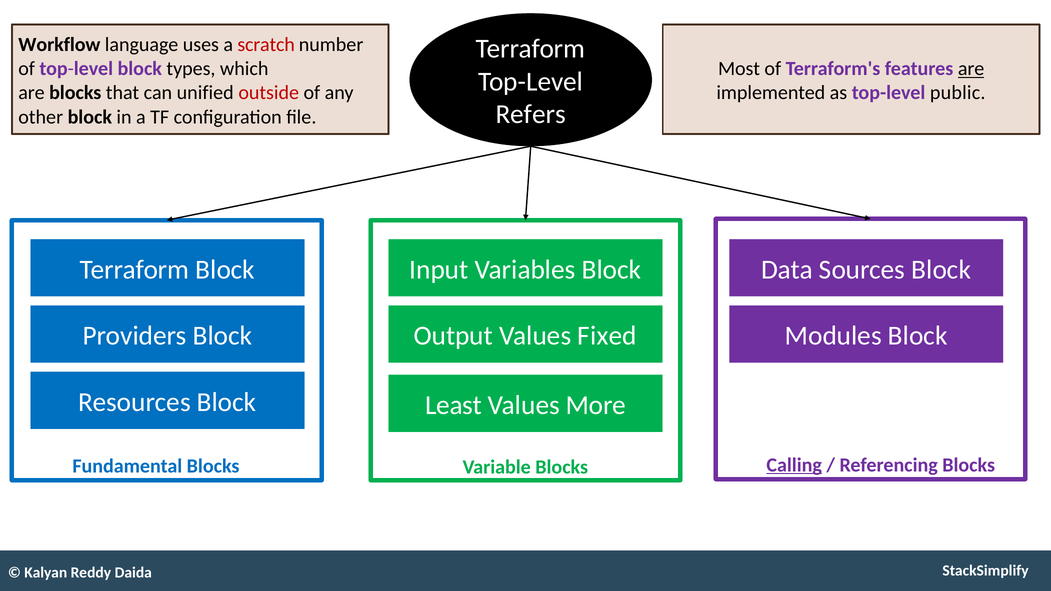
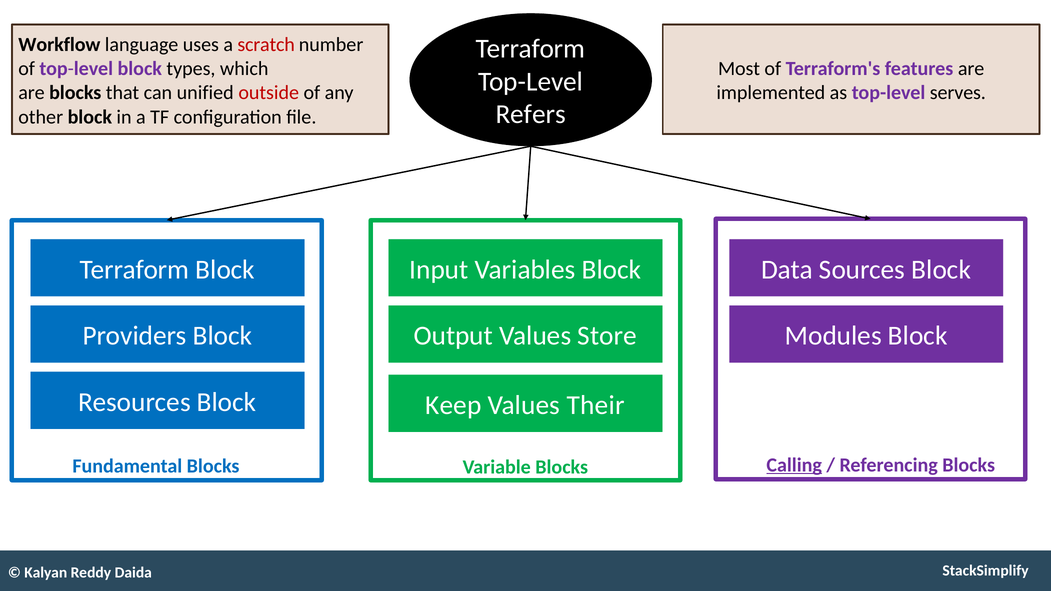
are underline: present -> none (971, 69)
public: public -> serves (958, 93)
Fixed: Fixed -> Store (607, 336)
Least: Least -> Keep (453, 405)
More: More -> Their (596, 405)
